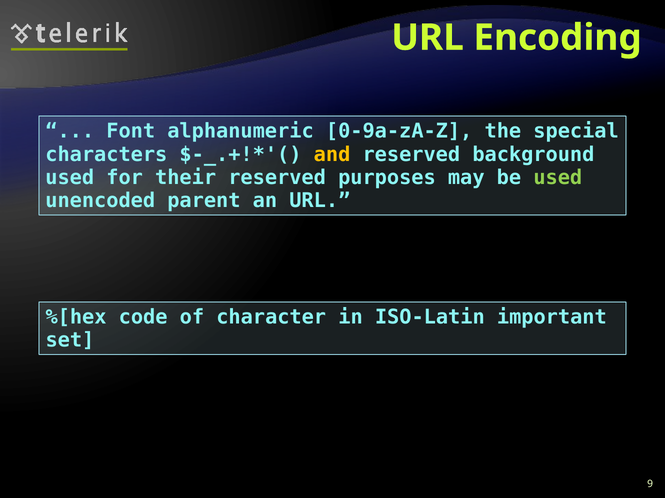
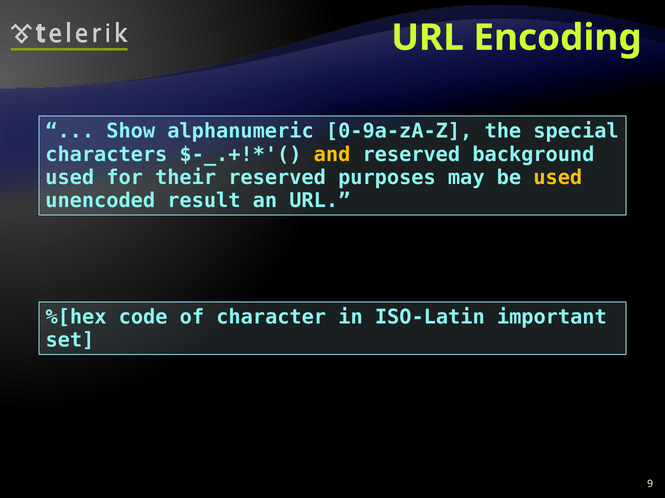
Font: Font -> Show (131, 131)
used colour: light green -> yellow (558, 178)
parent: parent -> result (204, 201)
